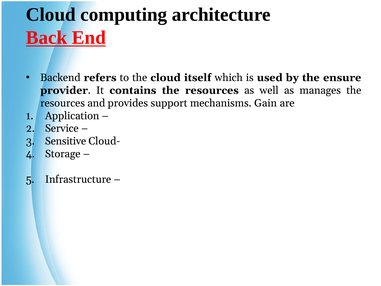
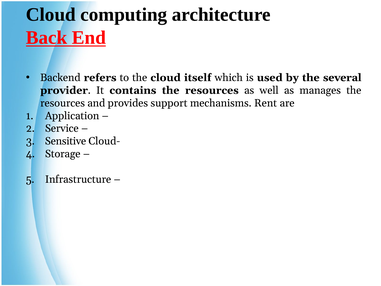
ensure: ensure -> several (342, 78)
Gain: Gain -> Rent (266, 103)
